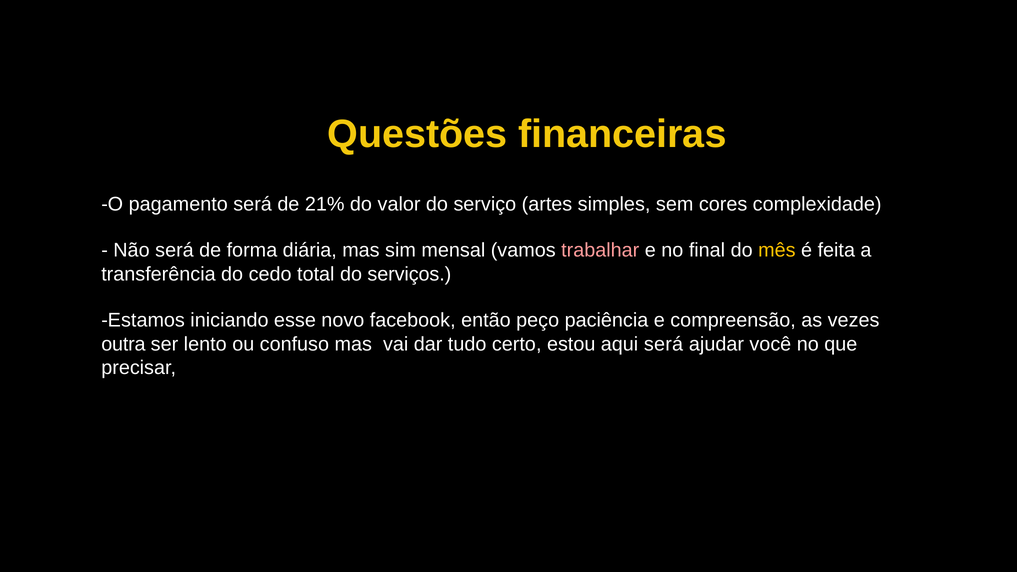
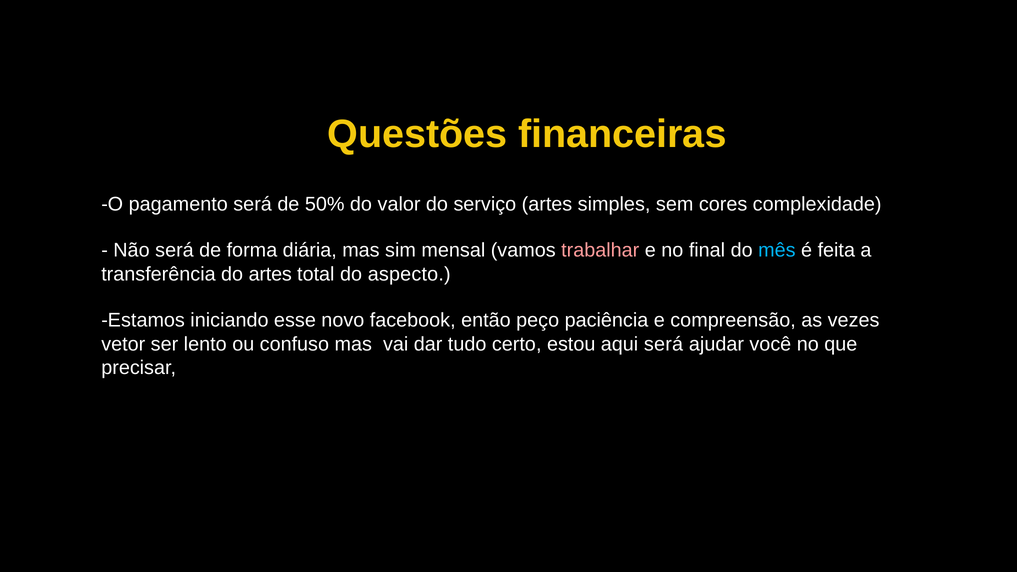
21%: 21% -> 50% (325, 204)
mês colour: yellow -> light blue (777, 250)
do cedo: cedo -> artes (270, 274)
serviços: serviços -> aspecto (409, 274)
outra: outra -> vetor (123, 344)
